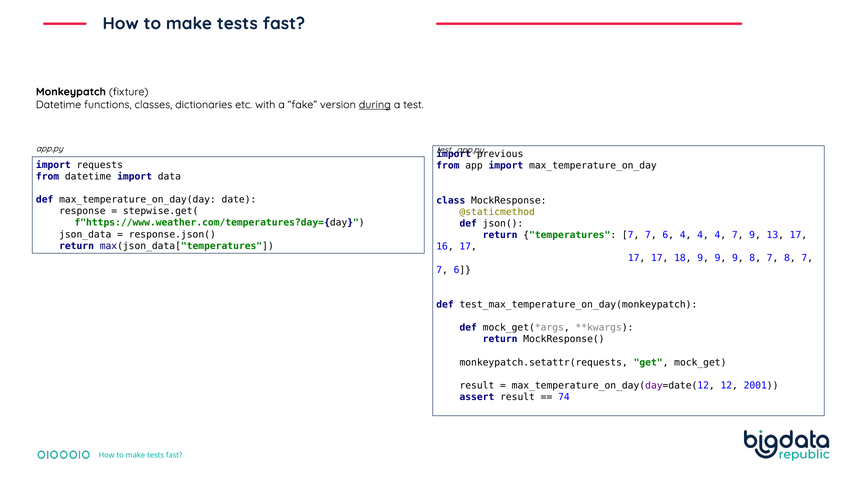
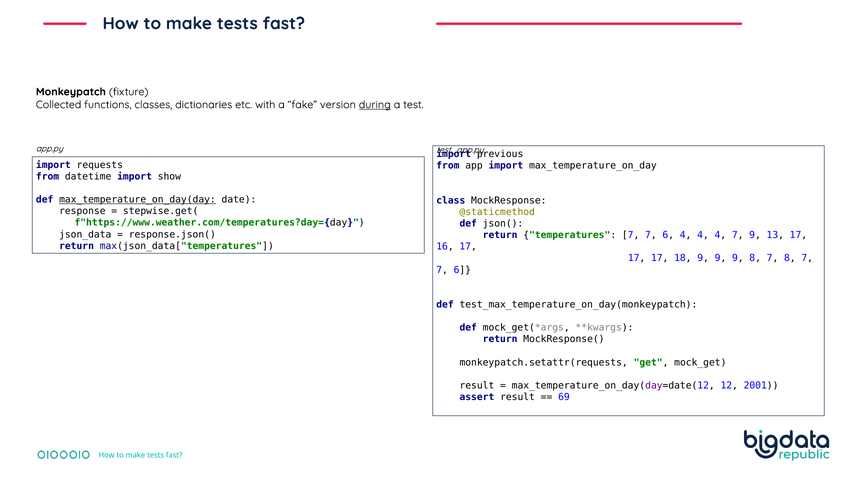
Datetime: Datetime -> Collected (59, 105)
data: data -> show (169, 177)
max_temperature_on_day(day underline: none -> present (137, 200)
74: 74 -> 69 (564, 397)
